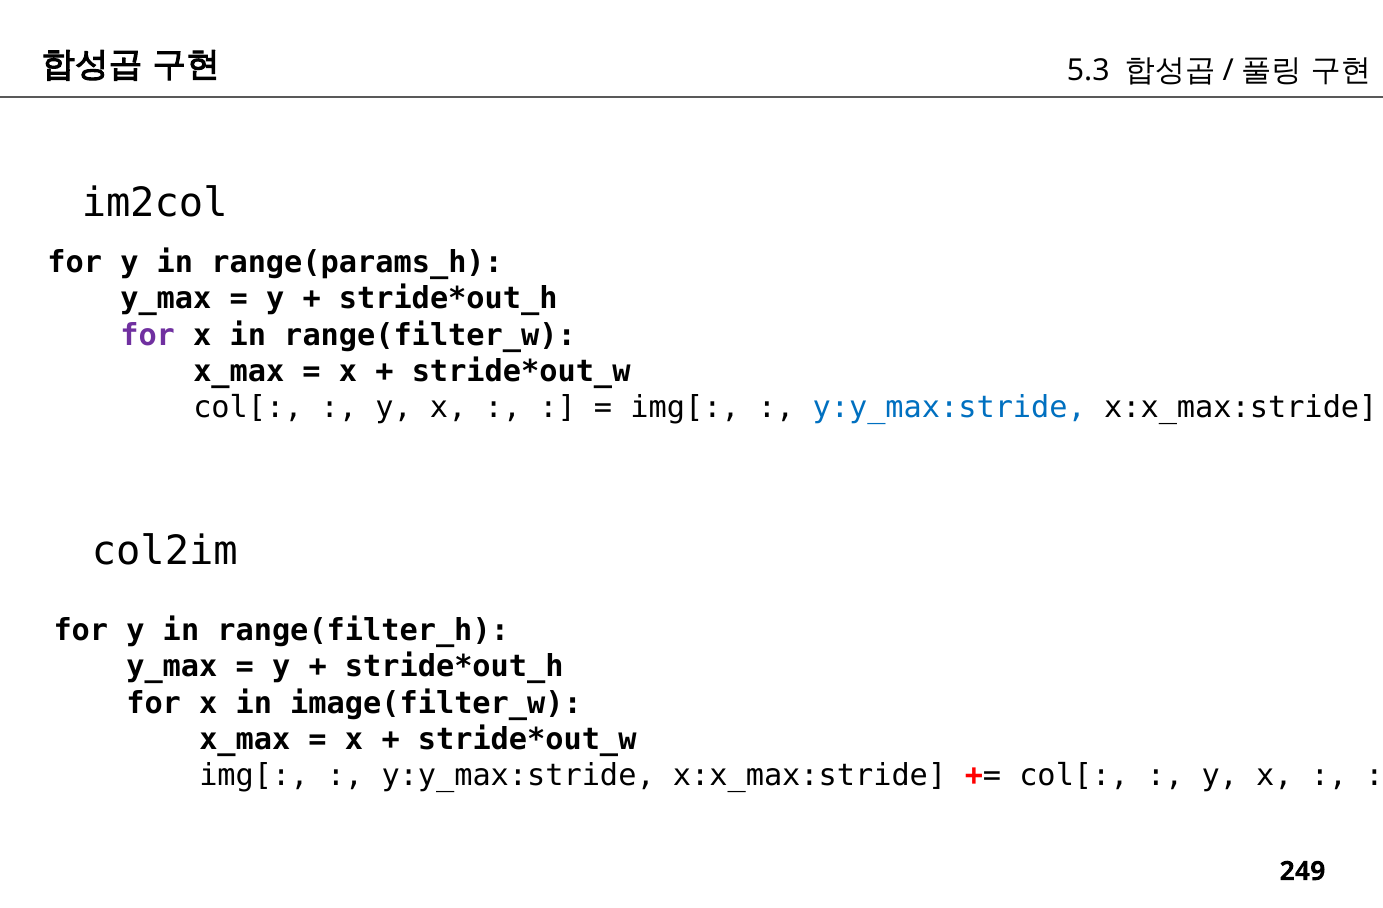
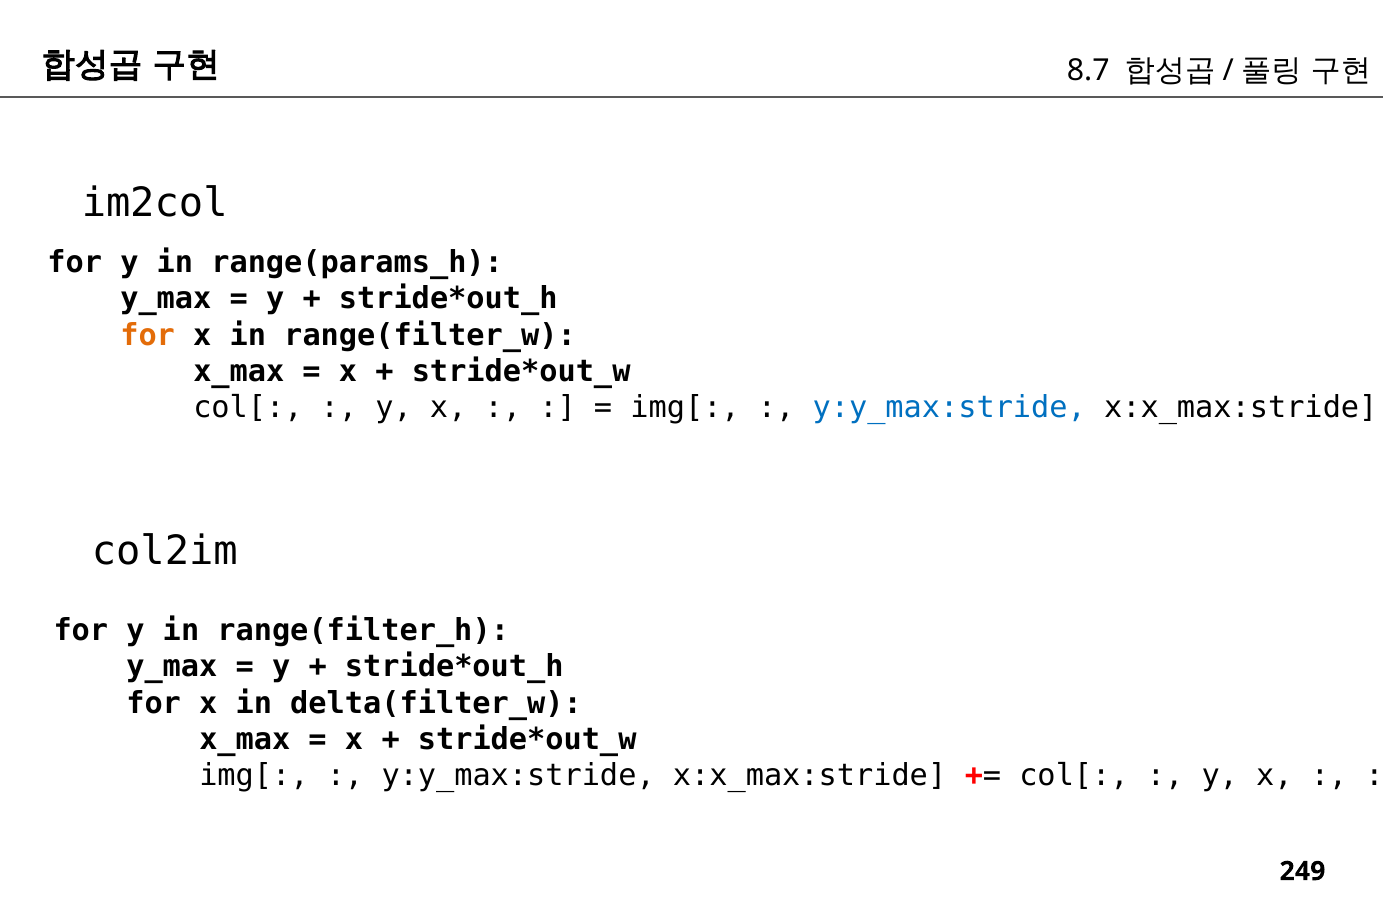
5.3: 5.3 -> 8.7 (1088, 71)
for colour: purple -> orange (148, 335)
image(filter_w: image(filter_w -> delta(filter_w (436, 703)
